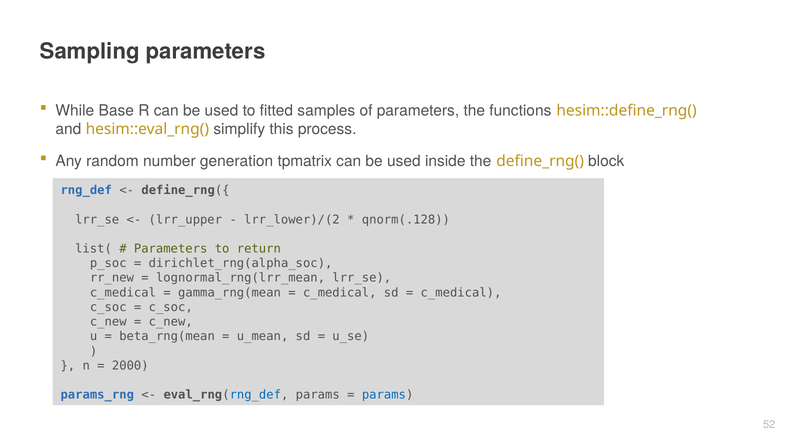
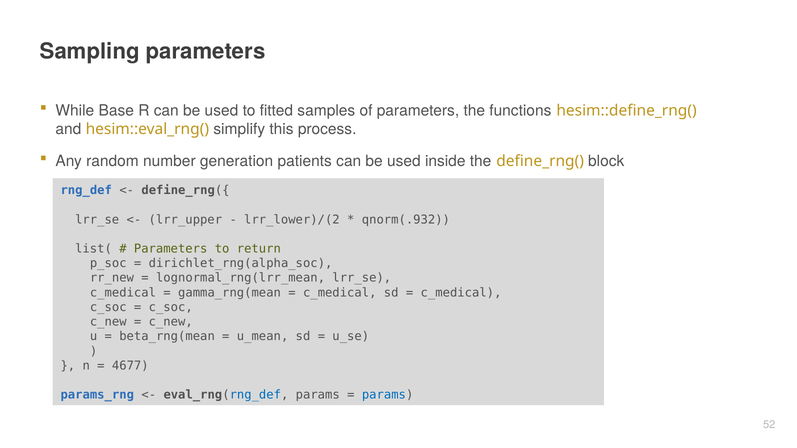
tpmatrix: tpmatrix -> patients (305, 161)
qnorm(.128: qnorm(.128 -> qnorm(.932 (406, 220)
2000: 2000 -> 4677 (130, 366)
